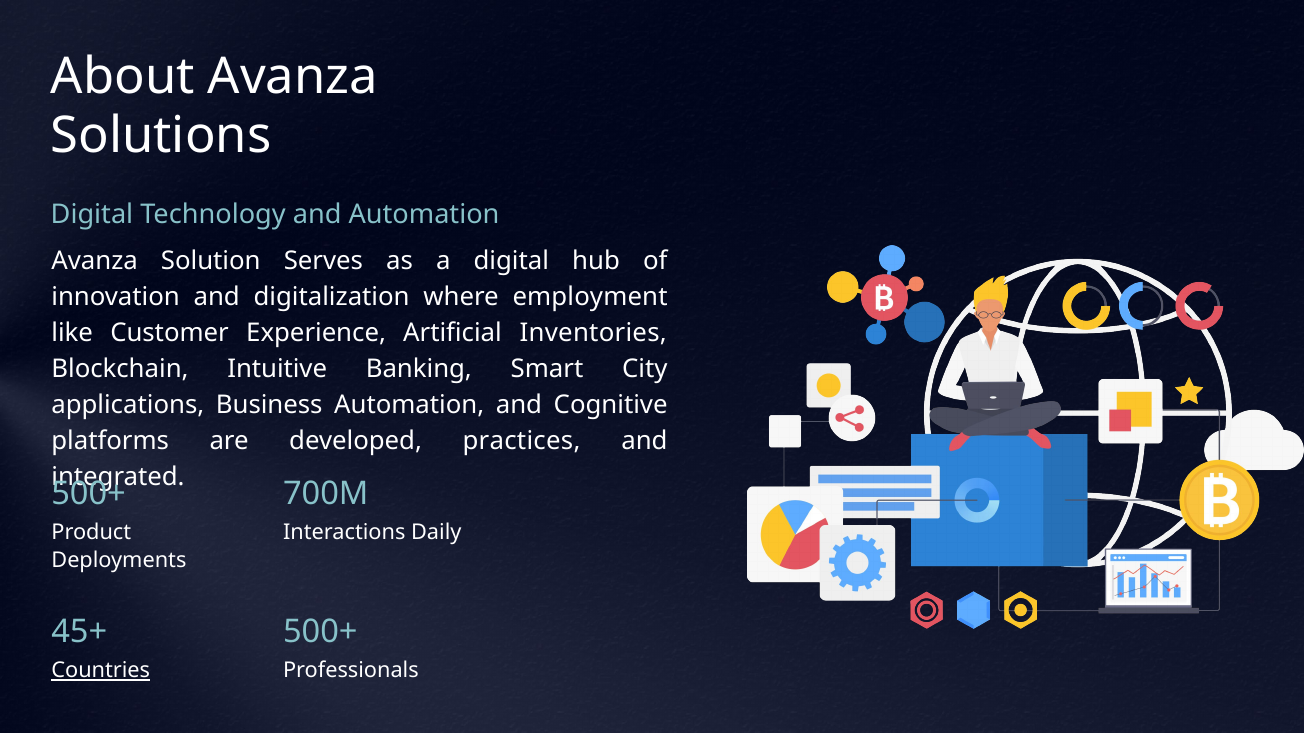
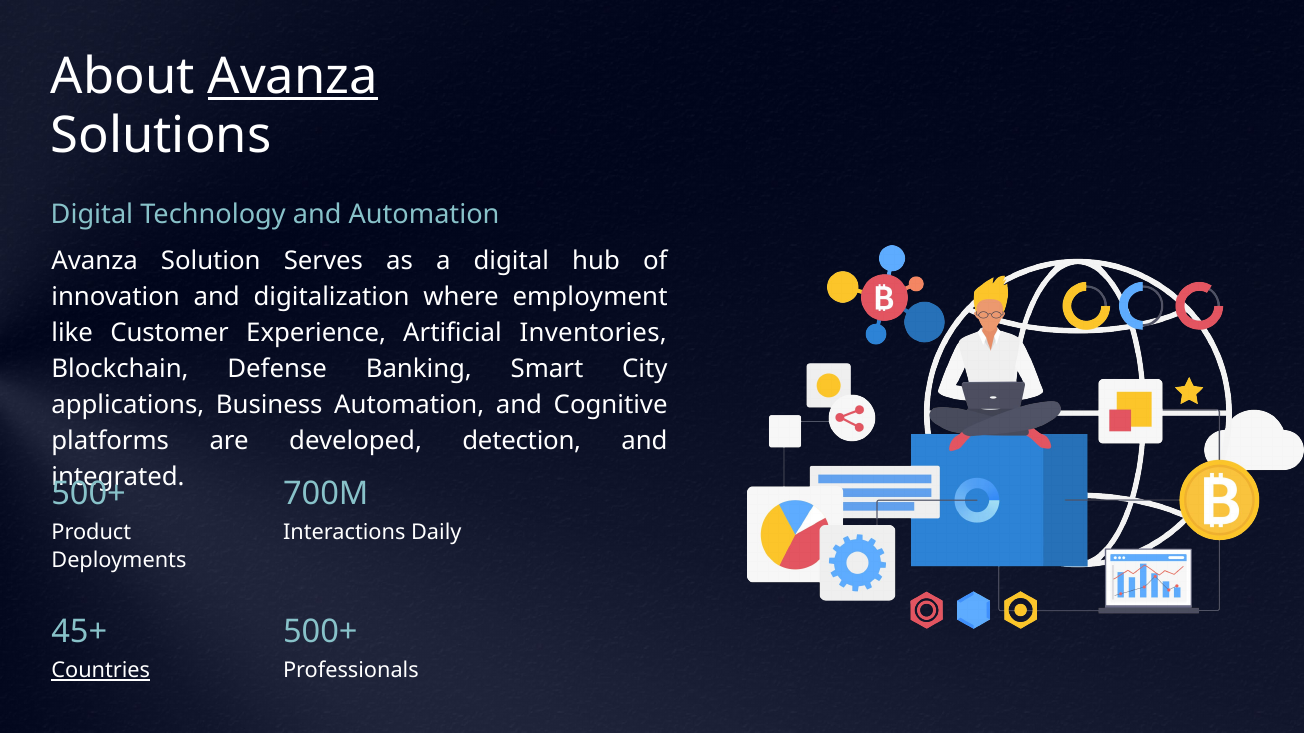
Avanza underline: none -> present (293, 76)
Intuitive: Intuitive -> Defense (277, 369)
practices: practices -> detection (522, 441)
